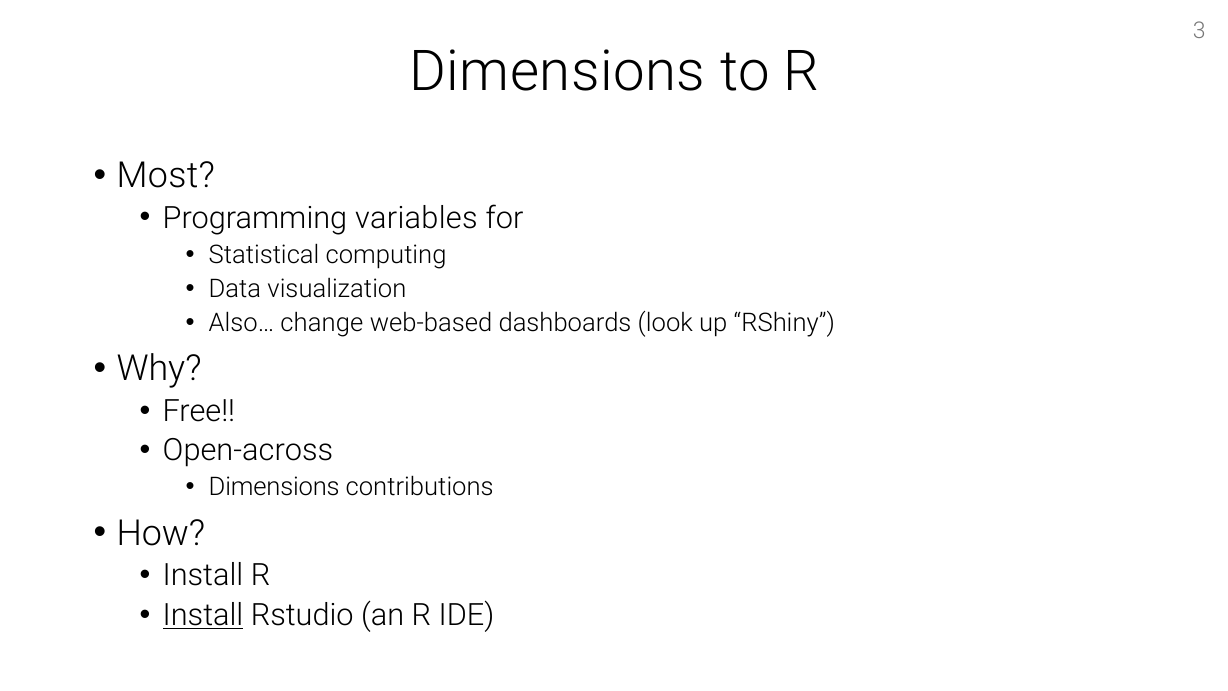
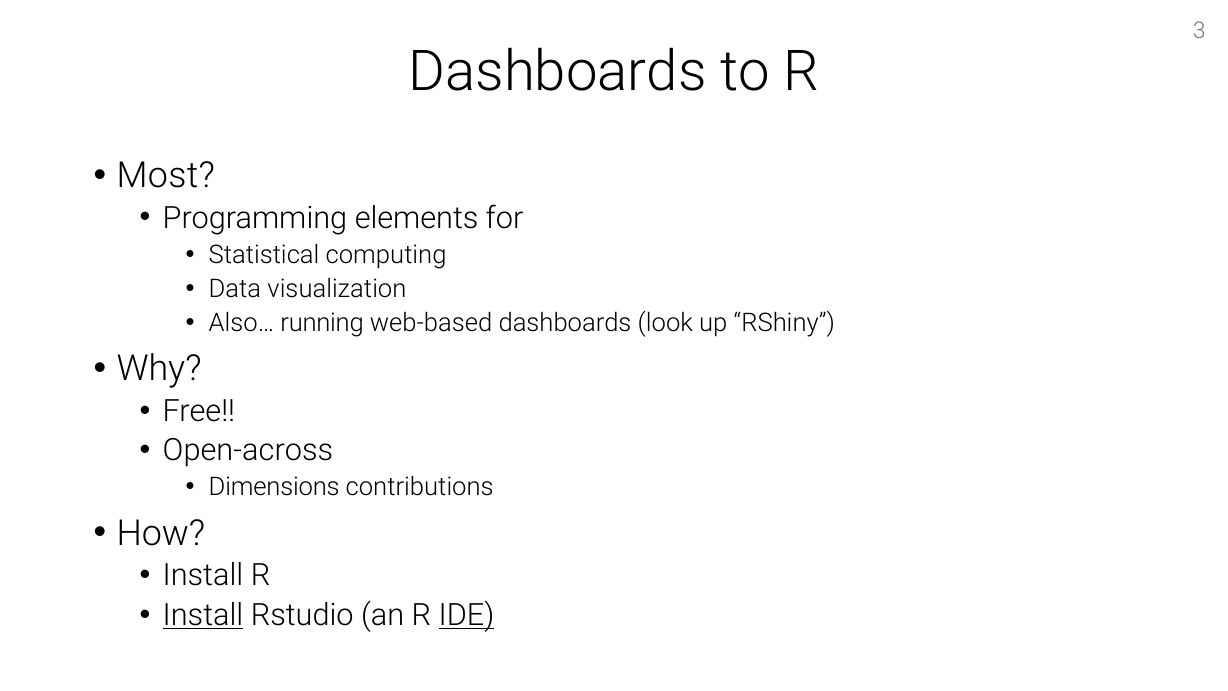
Dimensions: Dimensions -> Dashboards (558, 72)
variables: variables -> elements (417, 218)
change: change -> running (322, 323)
IDE underline: none -> present (466, 615)
